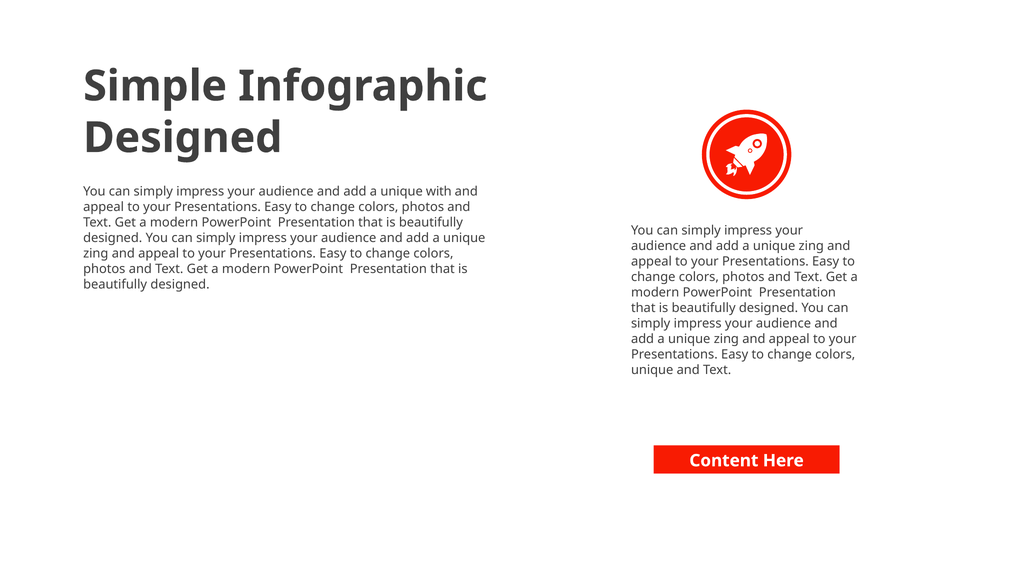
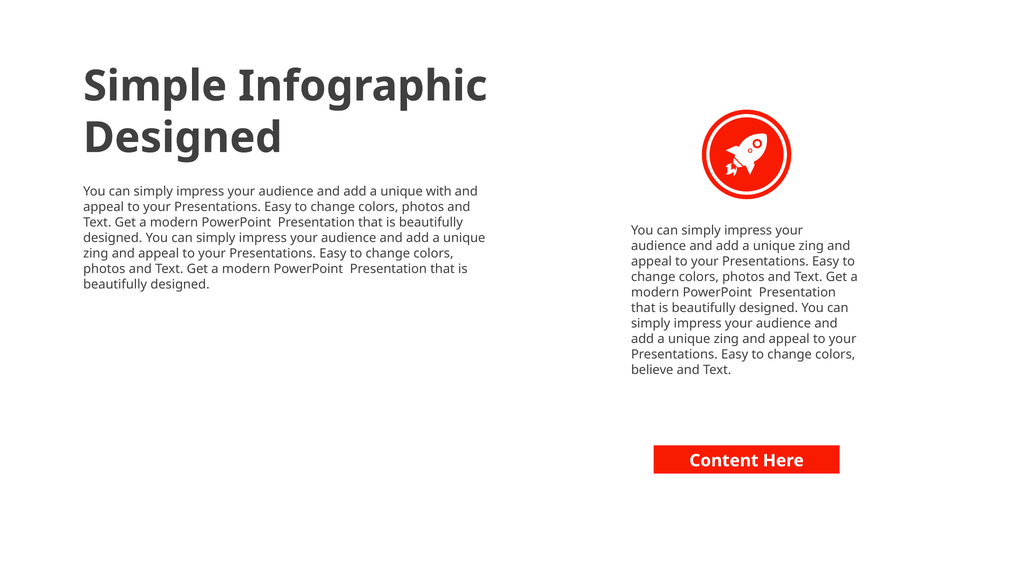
unique: unique -> believe (652, 369)
